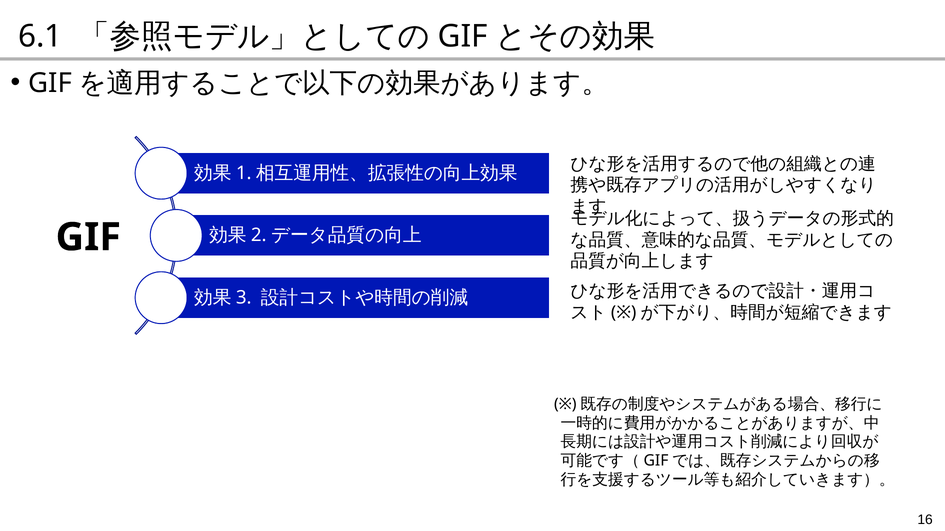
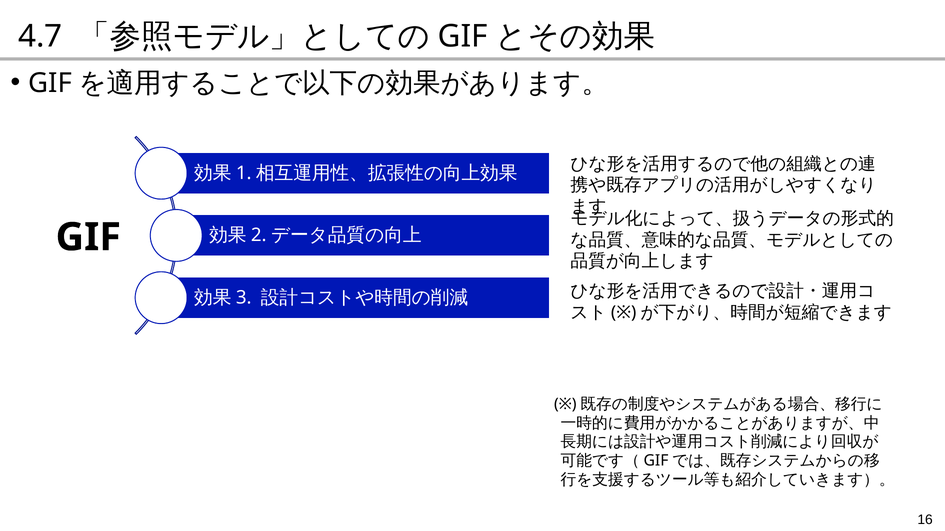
6.1: 6.1 -> 4.7 (40, 36)
